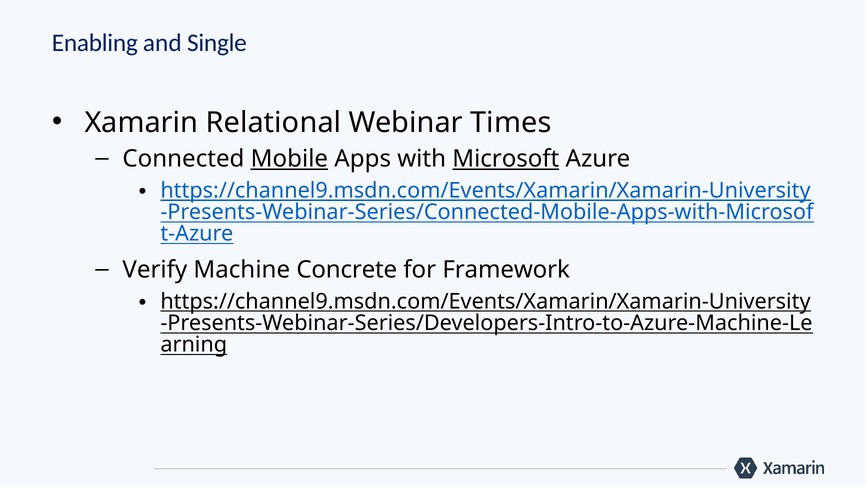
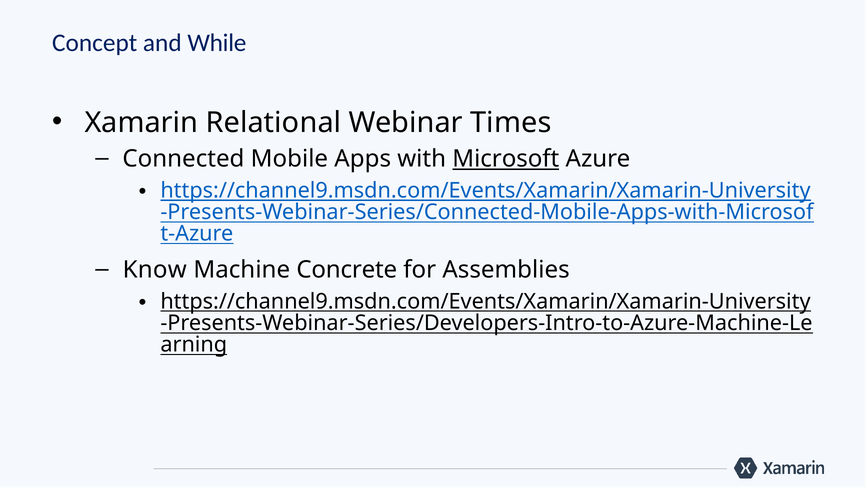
Enabling: Enabling -> Concept (95, 43)
Single: Single -> While (217, 43)
Mobile underline: present -> none (289, 159)
Verify: Verify -> Know (155, 270)
Framework: Framework -> Assemblies (506, 270)
